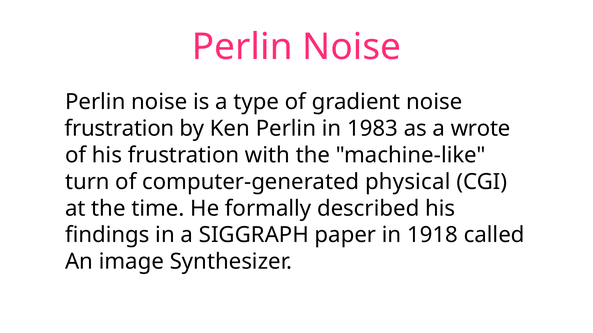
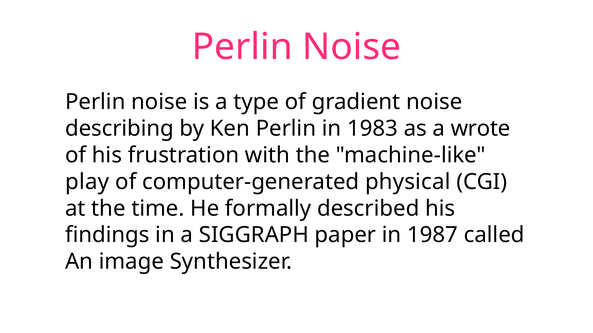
frustration: frustration -> describing (119, 129)
turn: turn -> play (87, 182)
1918: 1918 -> 1987 (433, 235)
